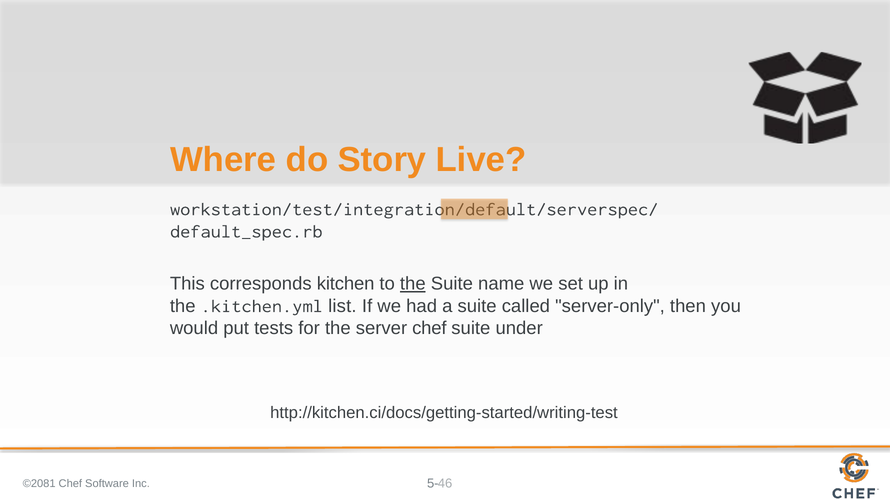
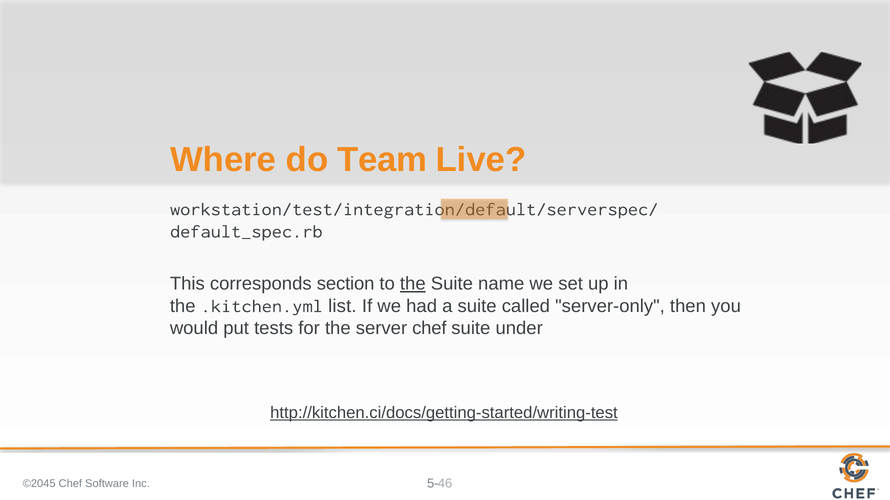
Story: Story -> Team (382, 160)
kitchen: kitchen -> section (346, 284)
http://kitchen.ci/docs/getting-started/writing-test underline: none -> present (444, 413)
©2081: ©2081 -> ©2045 (39, 484)
